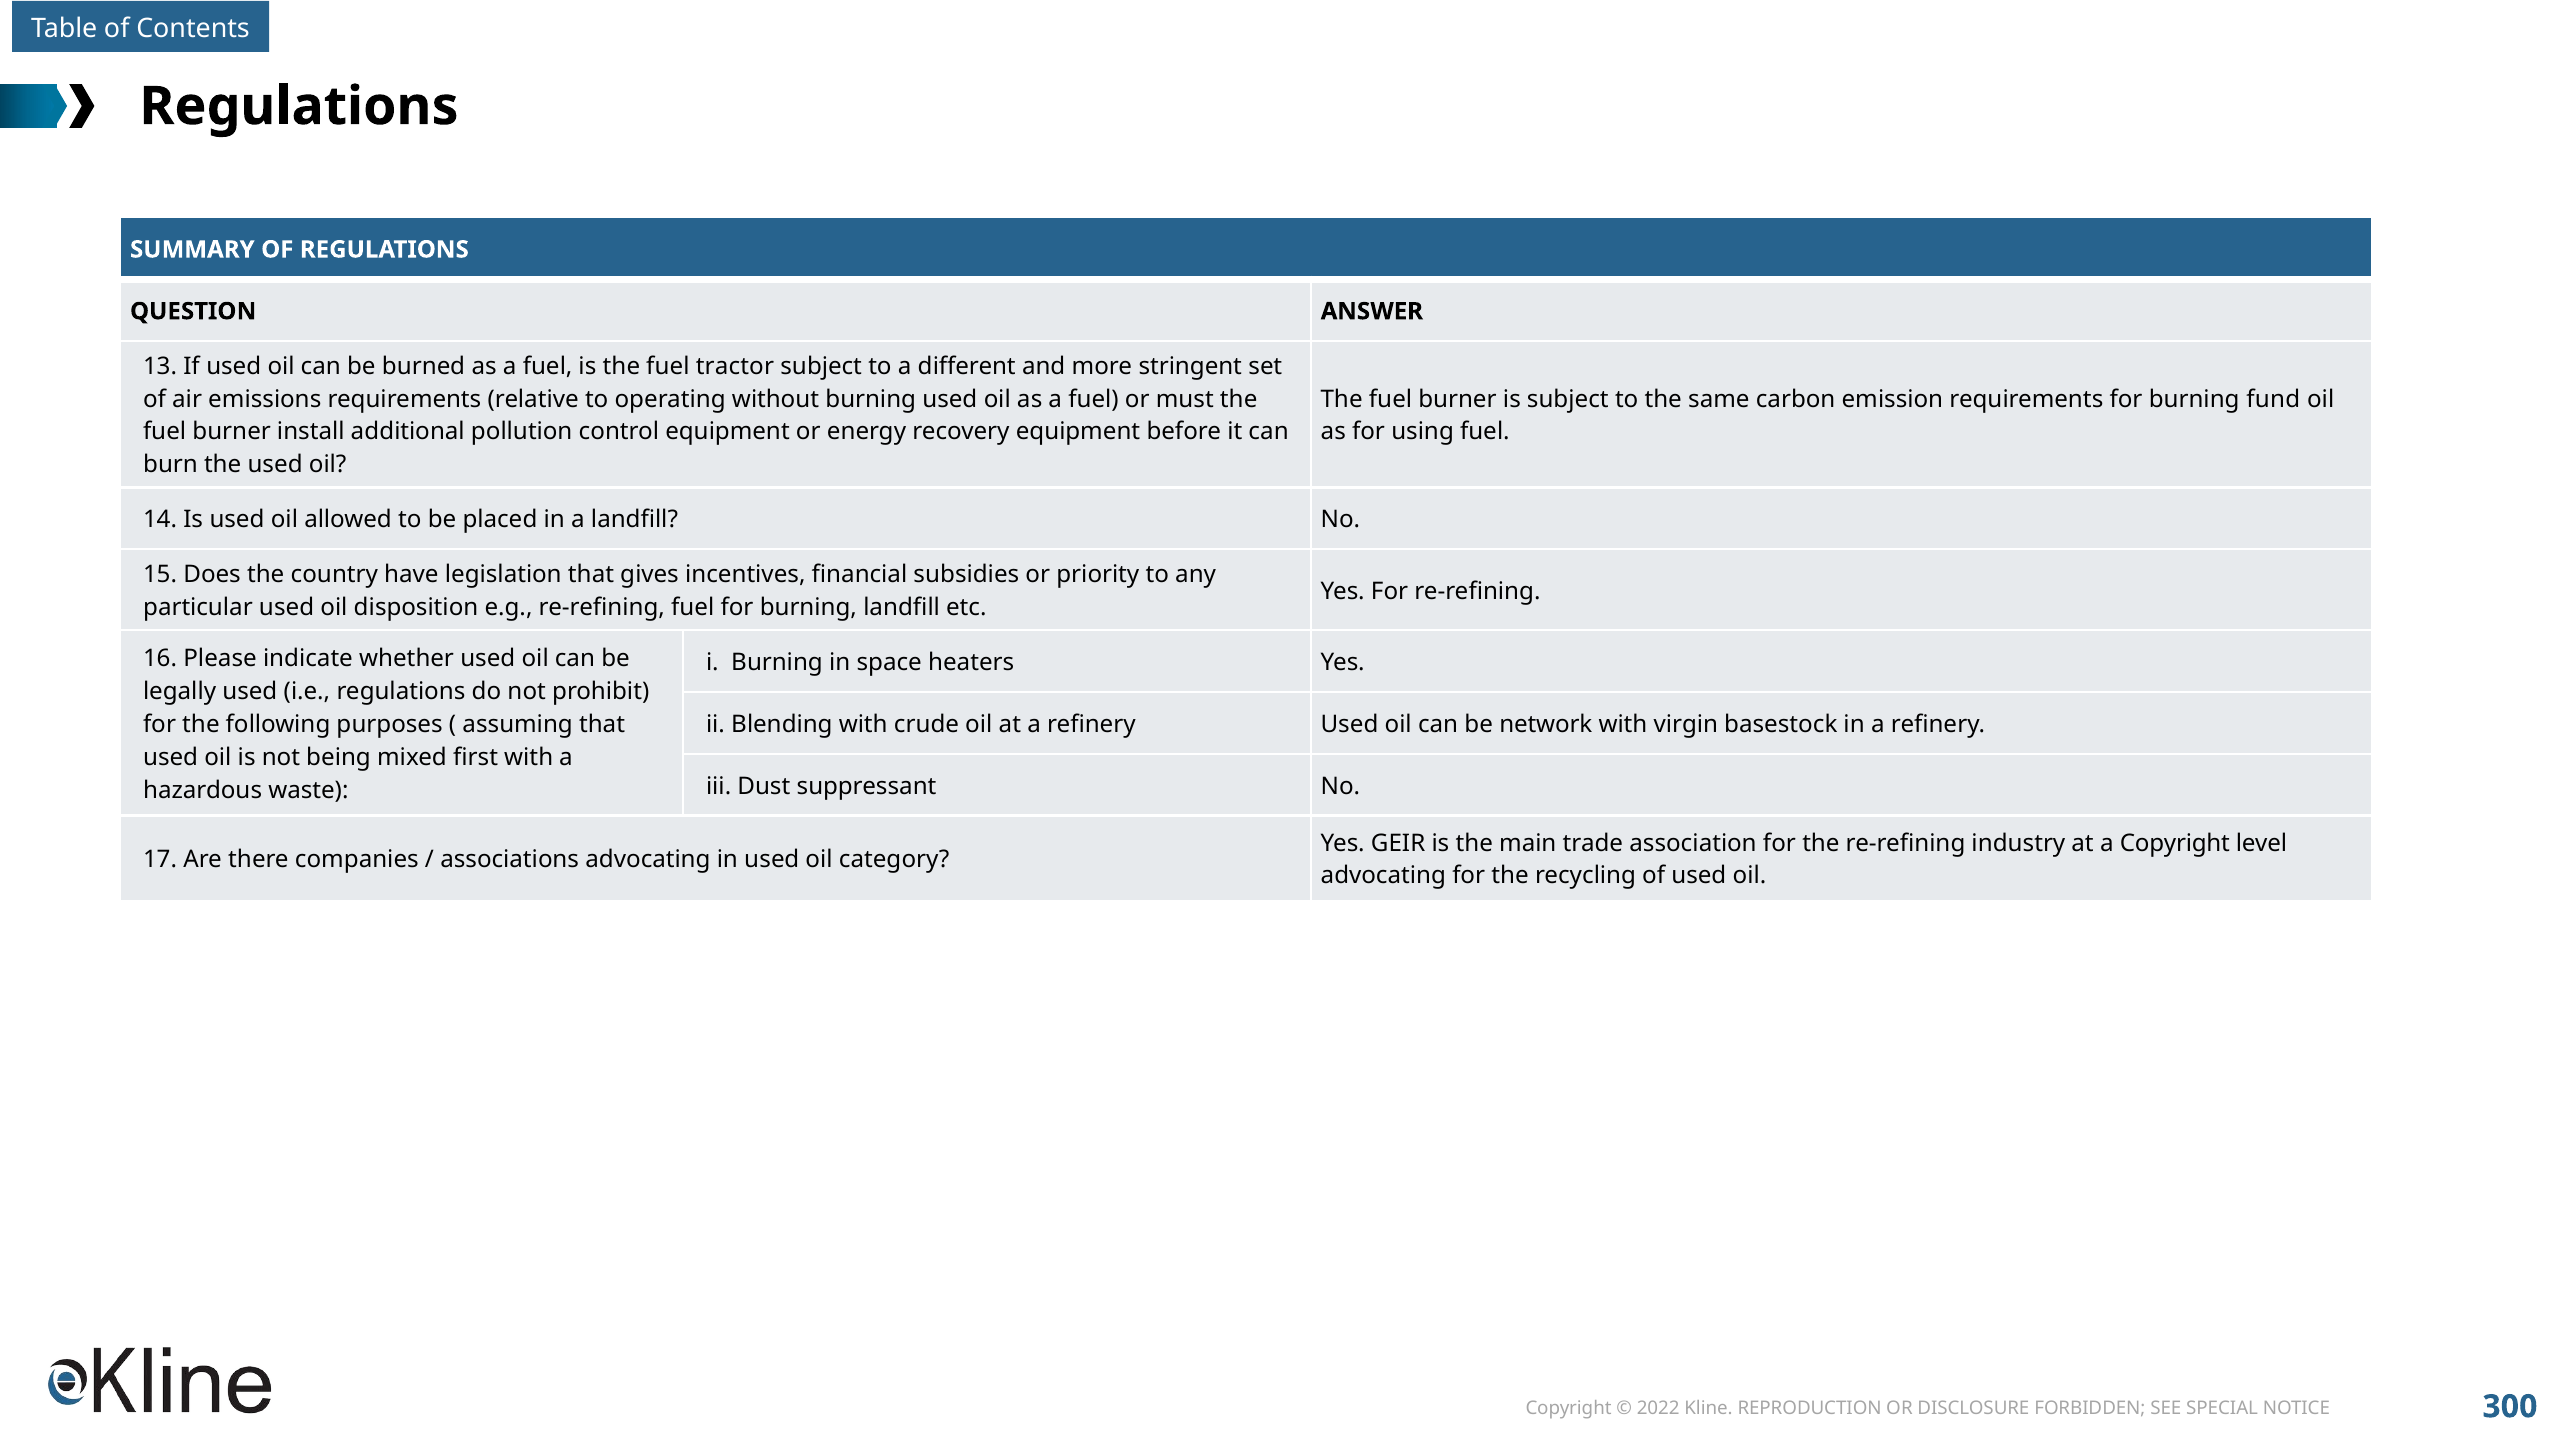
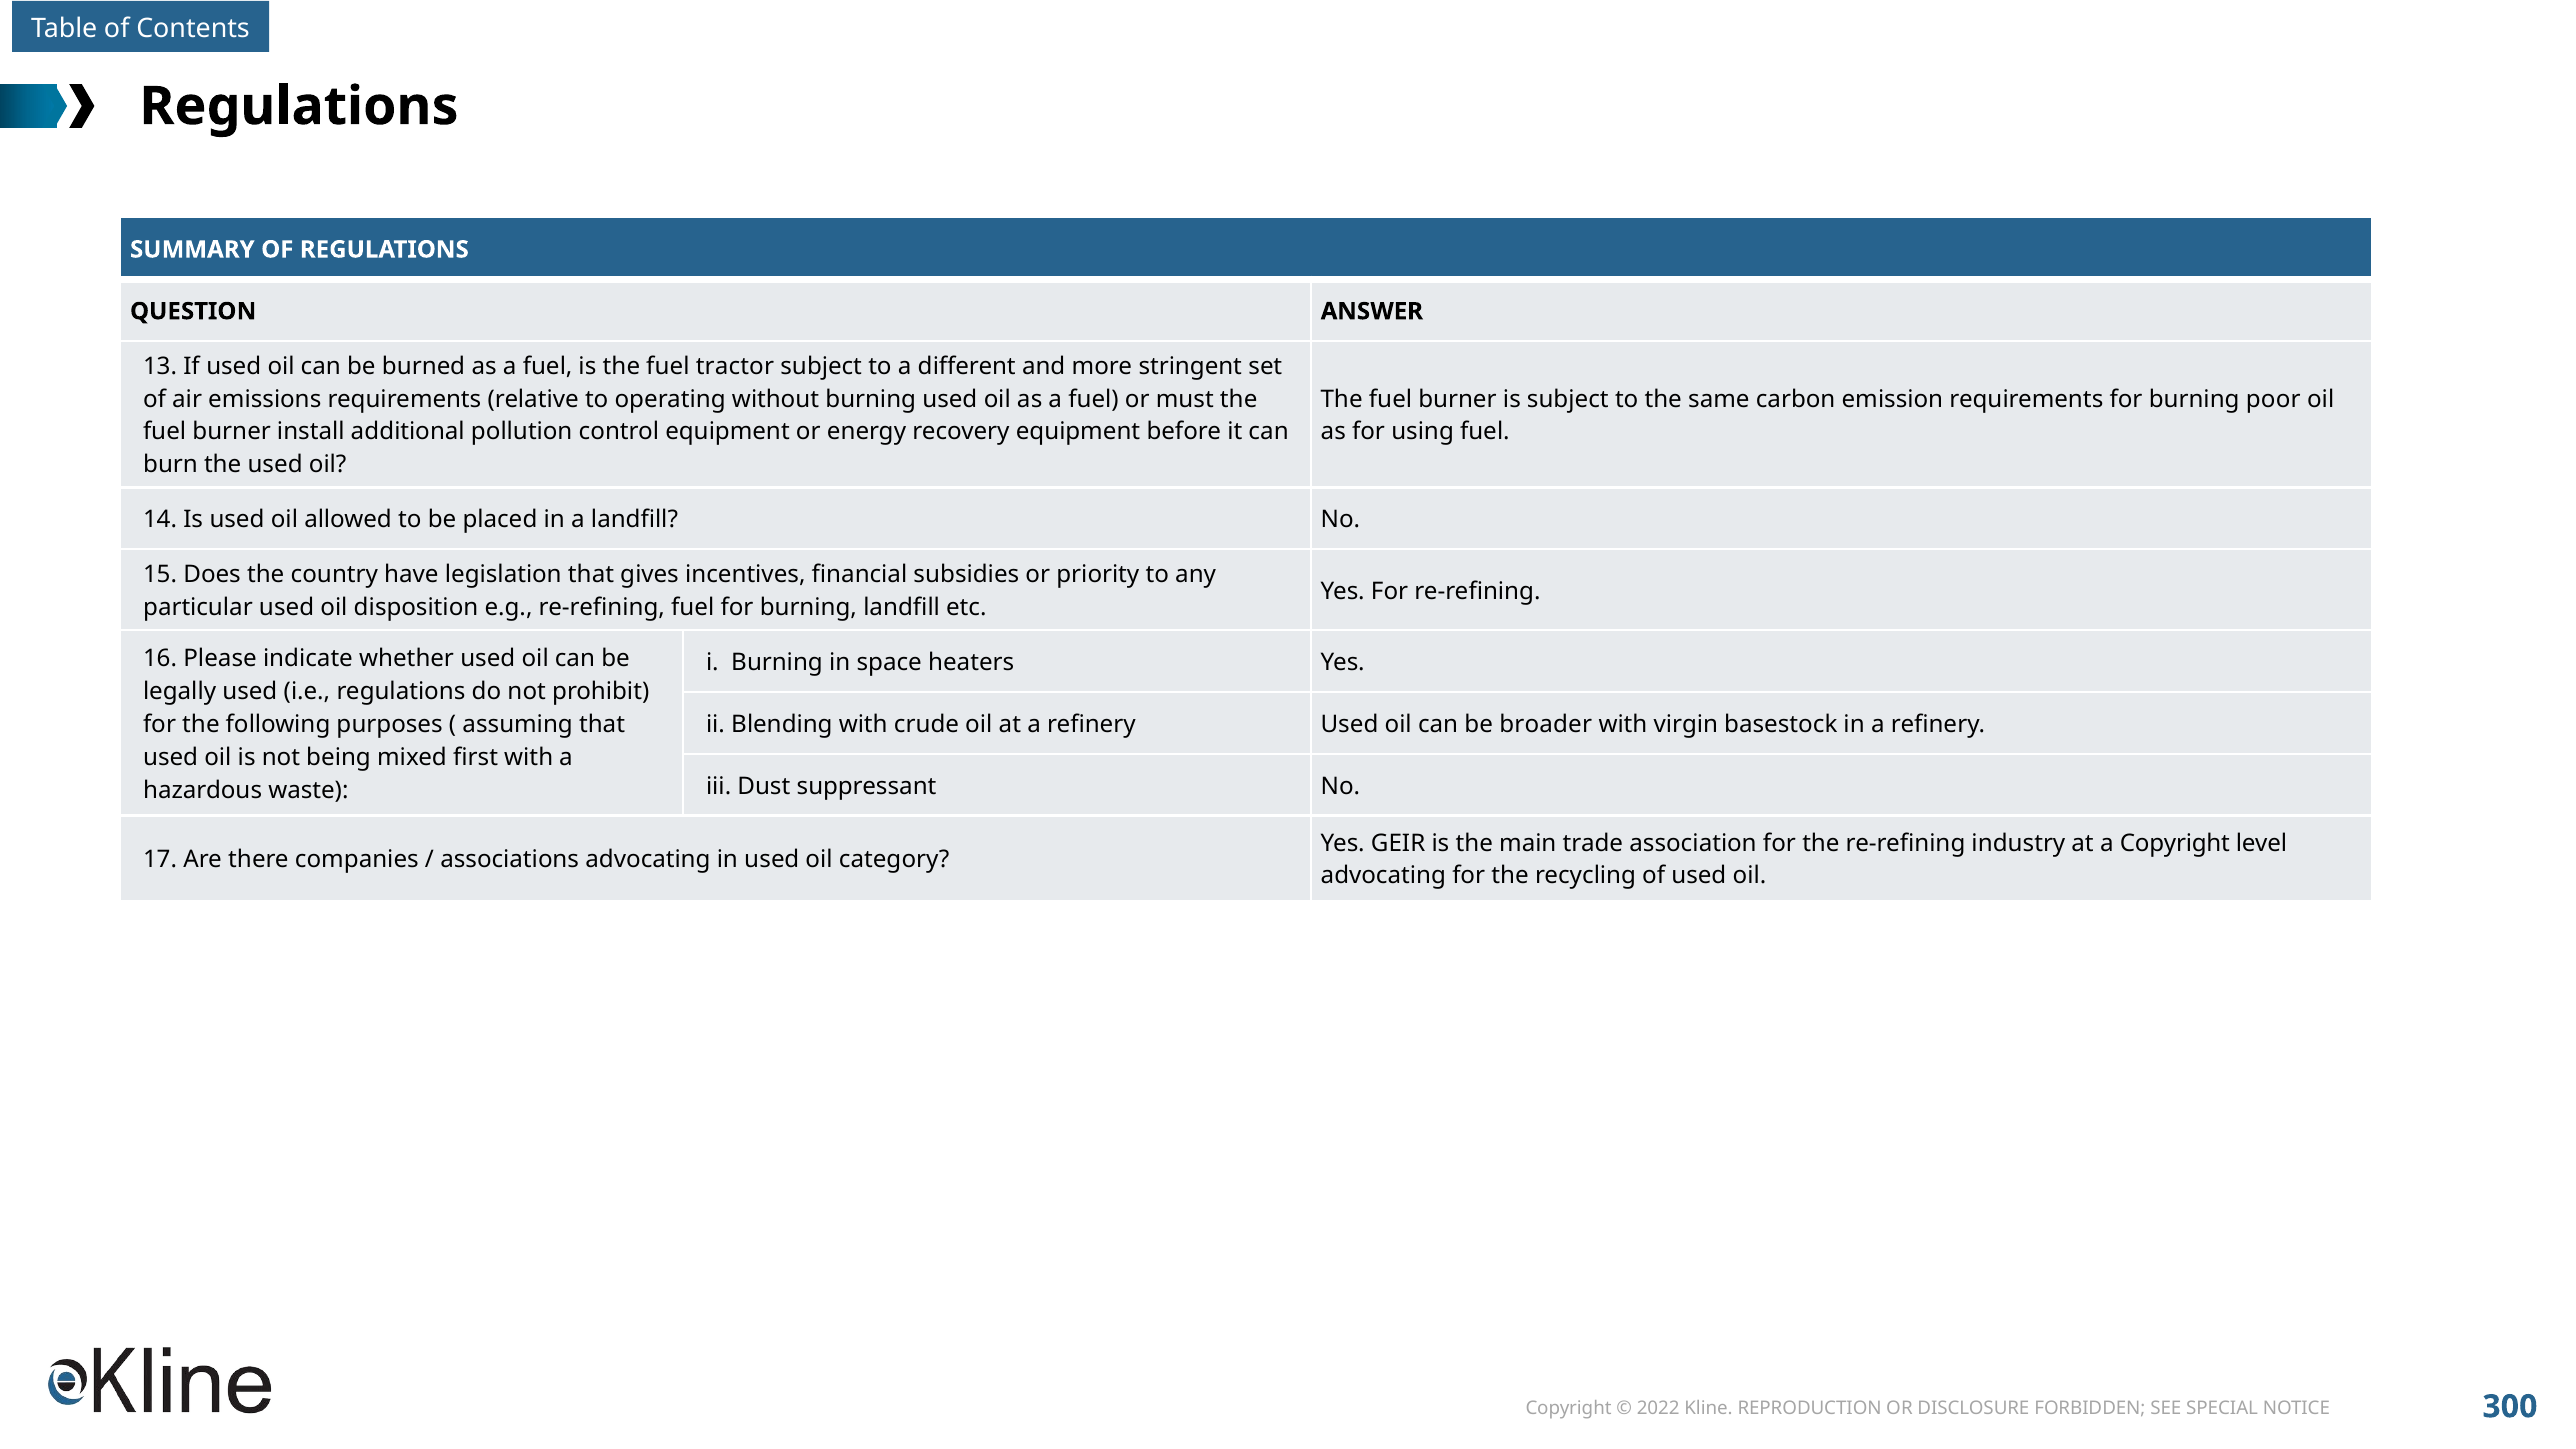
fund: fund -> poor (2273, 399)
network: network -> broader (1546, 724)
